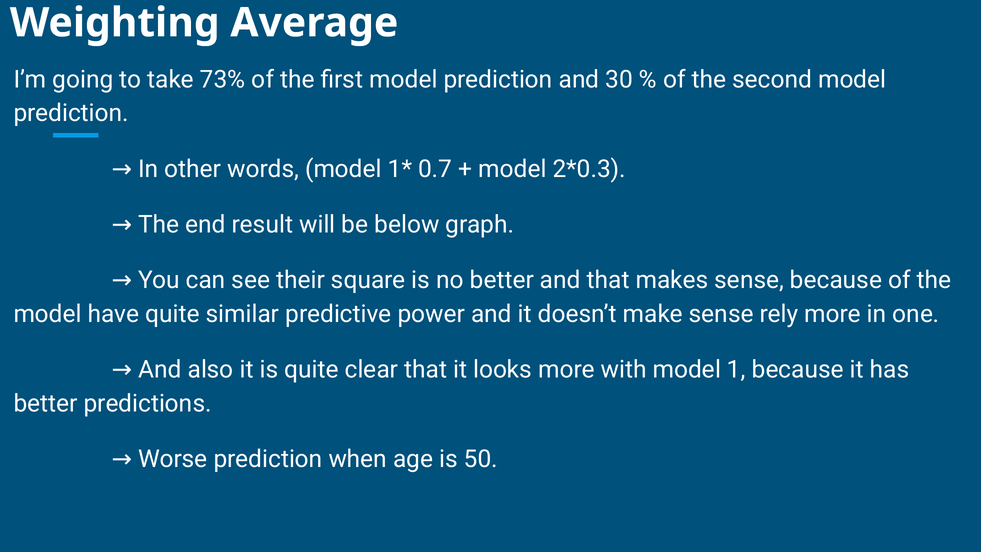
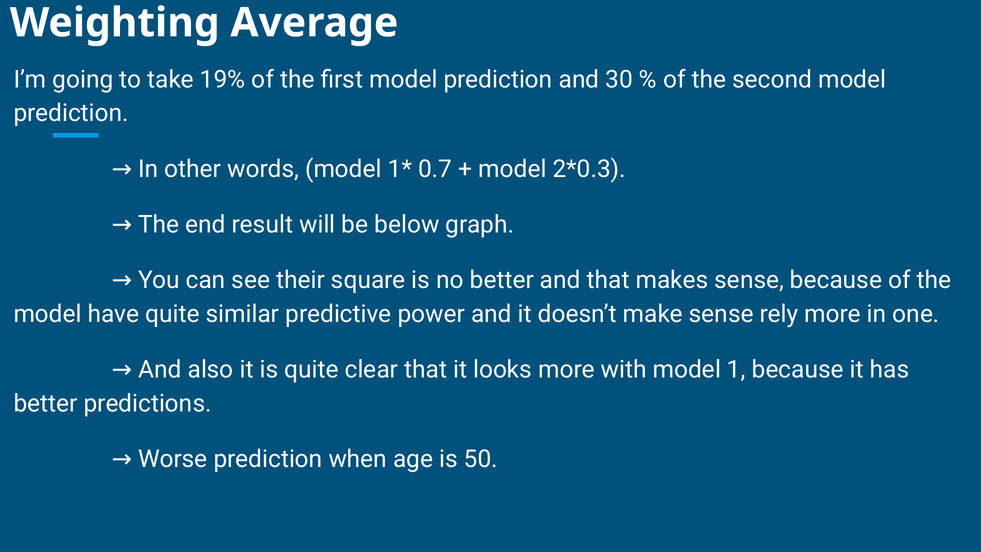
73%: 73% -> 19% (223, 79)
